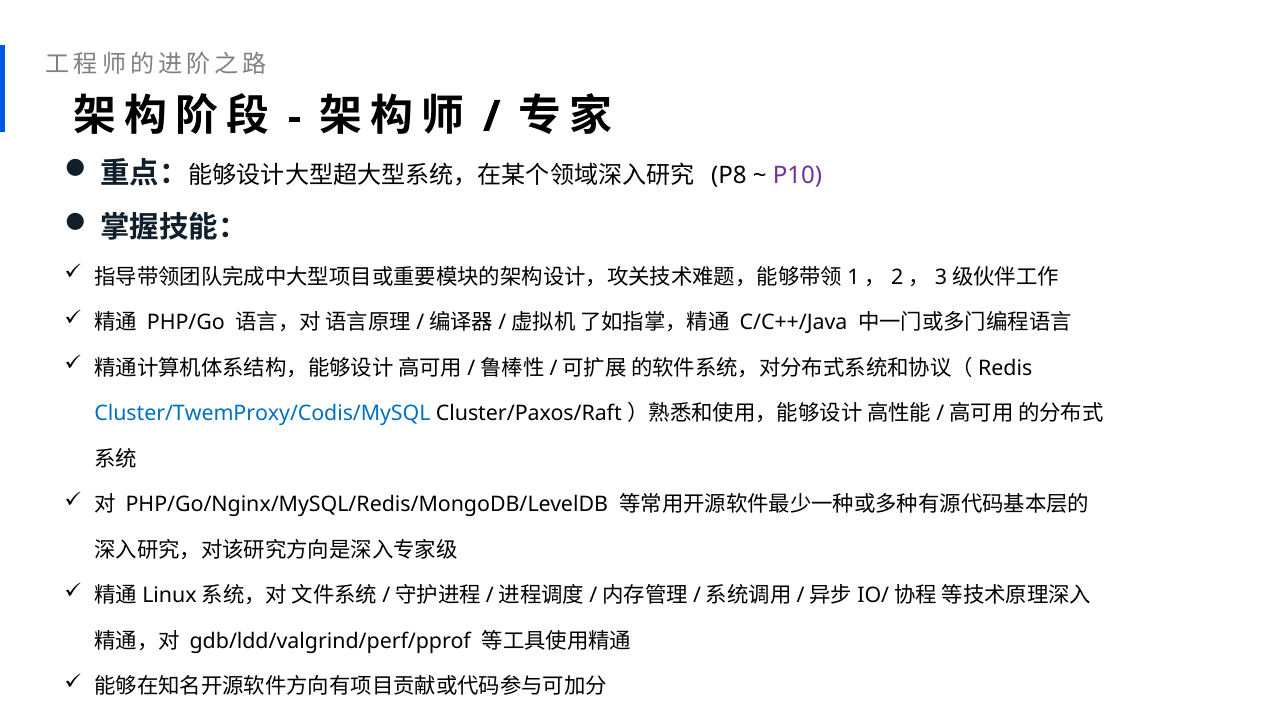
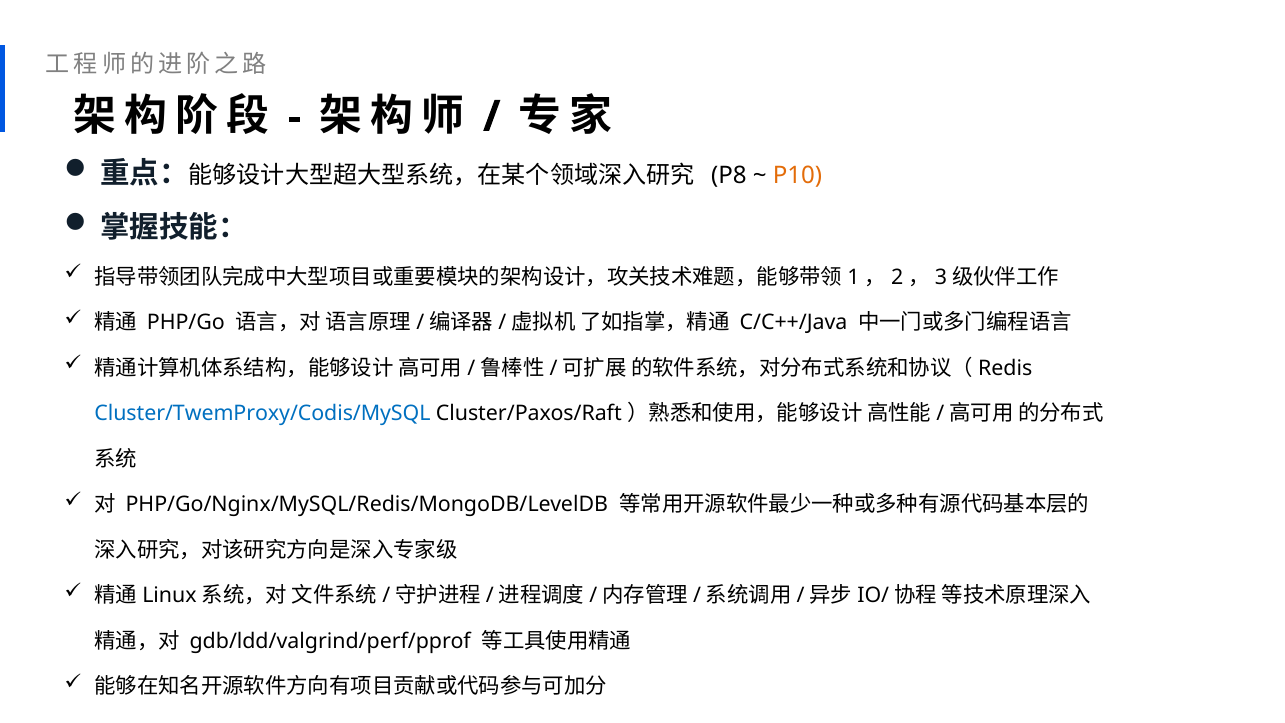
P10 colour: purple -> orange (798, 176)
